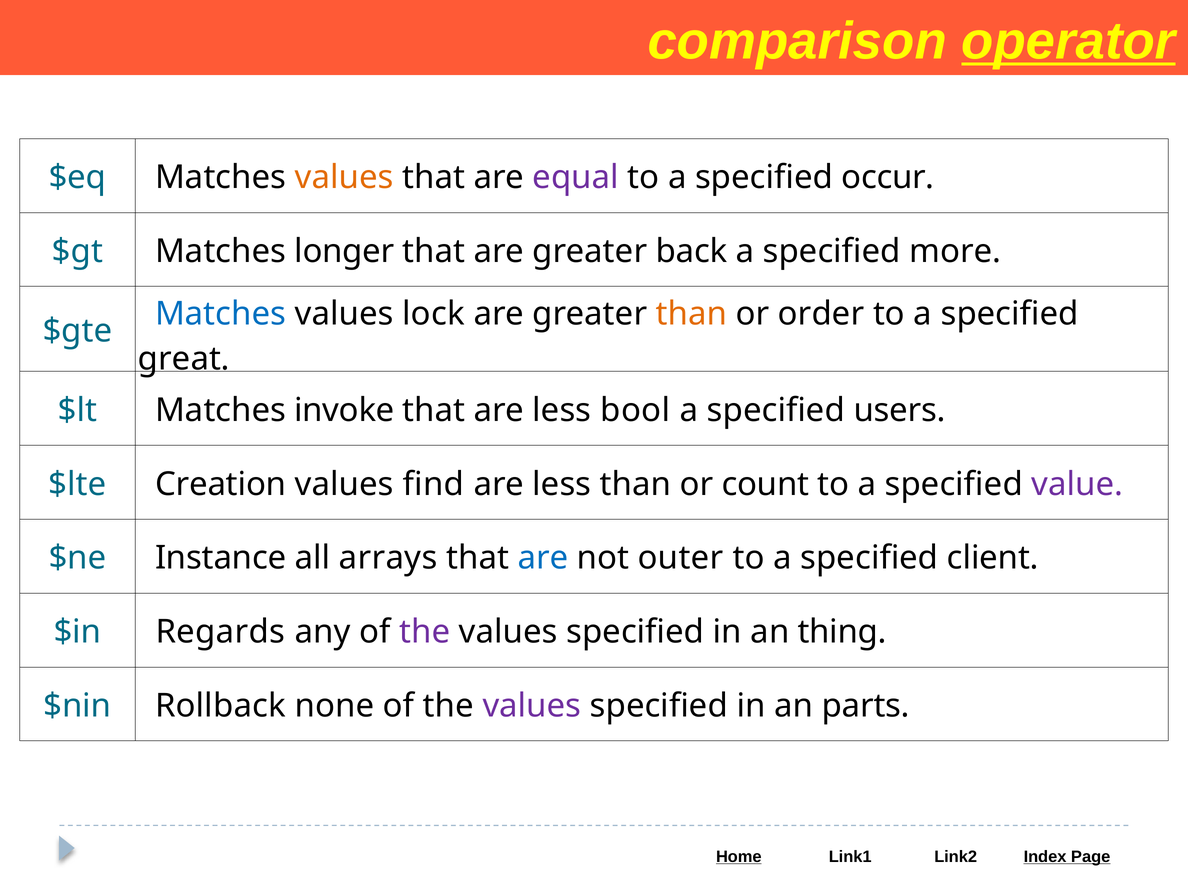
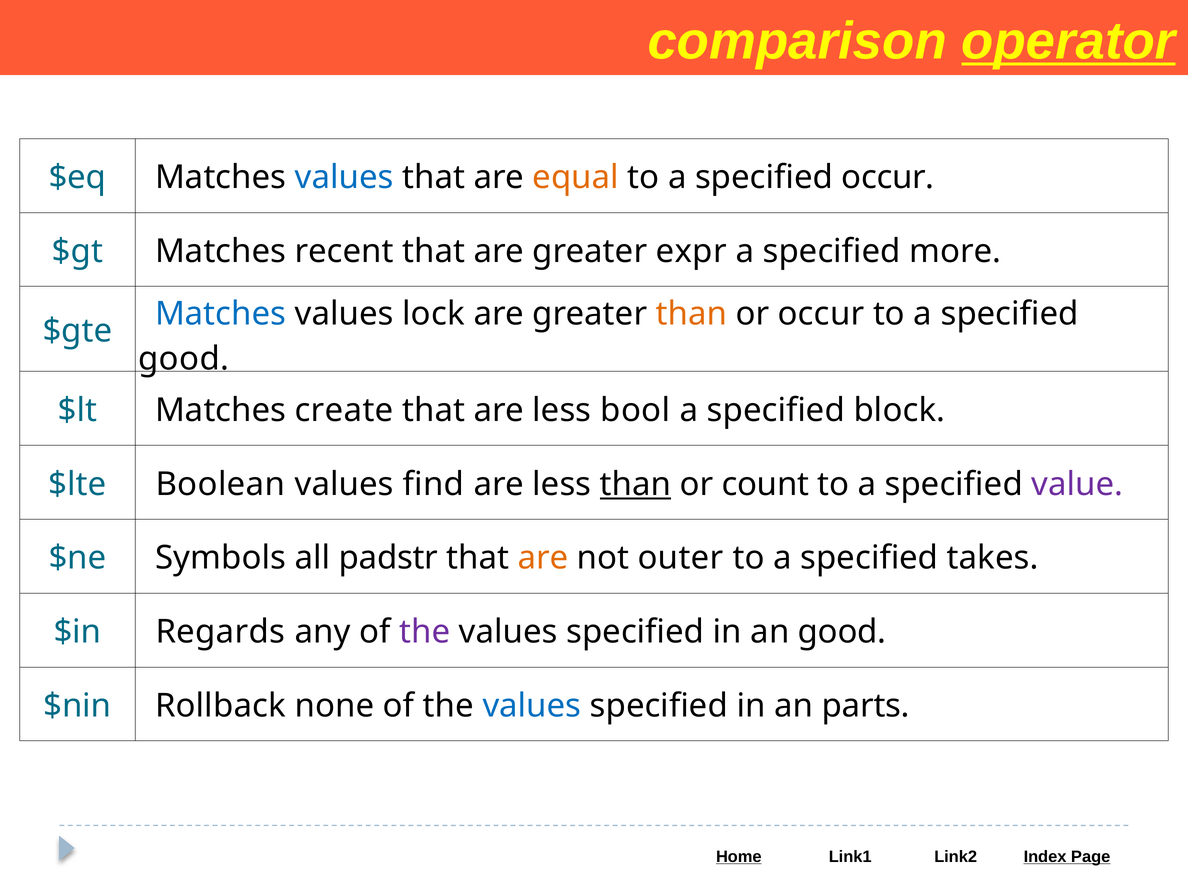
values colour: orange -> blue (344, 177)
equal colour: purple -> orange (576, 177)
longer: longer -> recent (344, 251)
back: back -> expr (691, 251)
or order: order -> occur (821, 314)
great: great -> good (184, 359)
invoke: invoke -> create (344, 410)
users: users -> block (899, 410)
Creation: Creation -> Boolean (220, 484)
than underline: none -> present (636, 484)
Instance: Instance -> Symbols (221, 558)
arrays: arrays -> padstr (388, 558)
are colour: blue -> orange (543, 558)
client: client -> takes (993, 558)
an thing: thing -> good (842, 632)
values colour: purple -> blue (532, 706)
